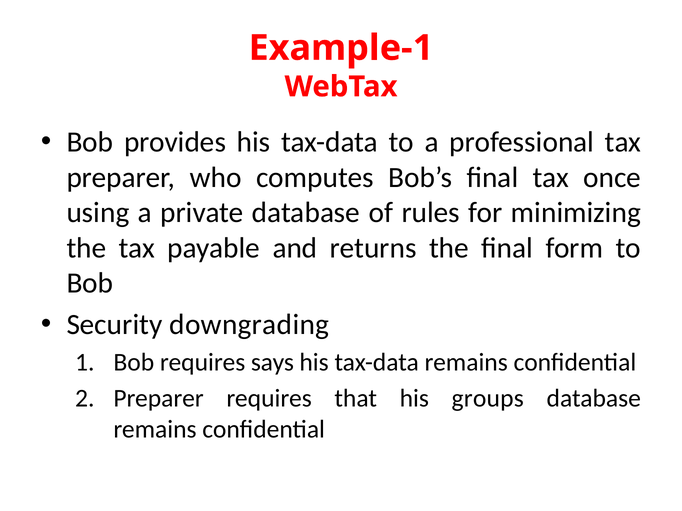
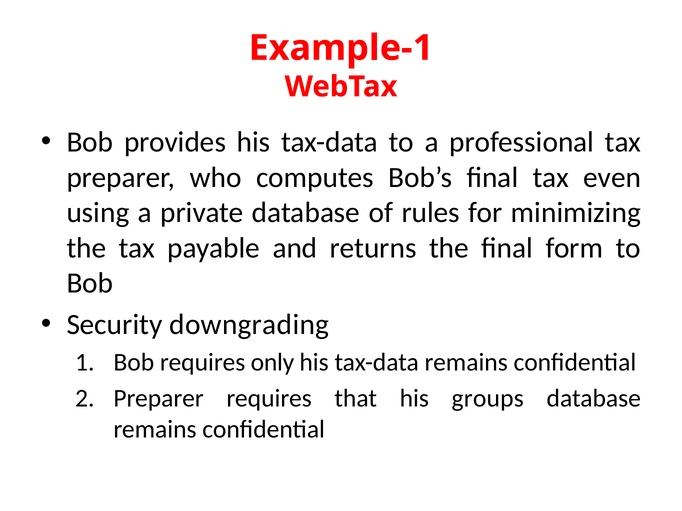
once: once -> even (612, 178)
says: says -> only (272, 363)
